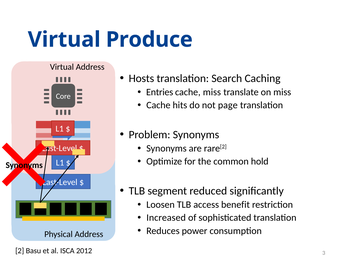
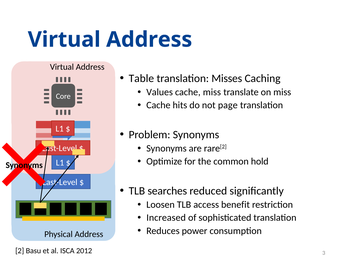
Produce: Produce -> Address (149, 40)
Hosts: Hosts -> Table (141, 78)
Search: Search -> Misses (227, 78)
Entries: Entries -> Values (160, 92)
segment: segment -> searches (167, 191)
